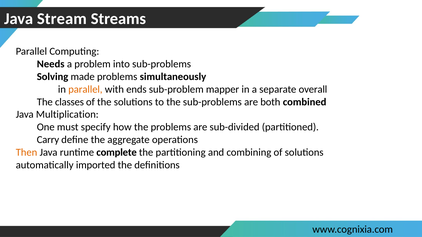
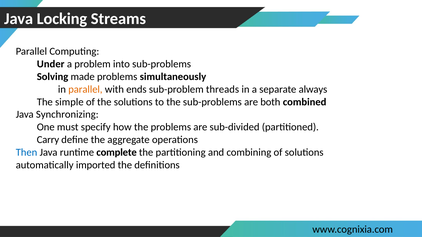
Stream: Stream -> Locking (62, 19)
Needs: Needs -> Under (51, 64)
mapper: mapper -> threads (222, 89)
overall: overall -> always (313, 89)
classes: classes -> simple (69, 102)
Multiplication: Multiplication -> Synchronizing (67, 115)
Then colour: orange -> blue (26, 153)
